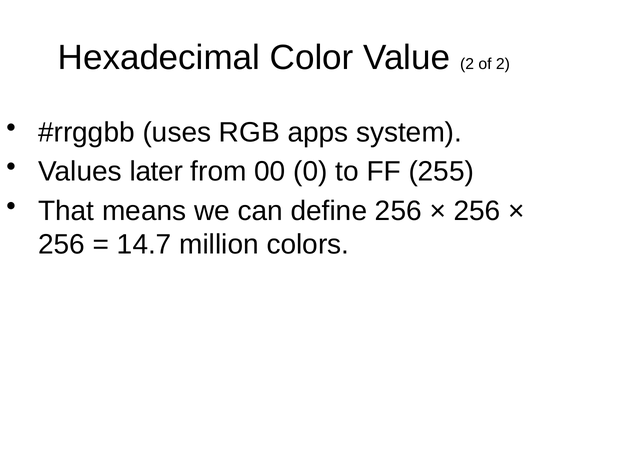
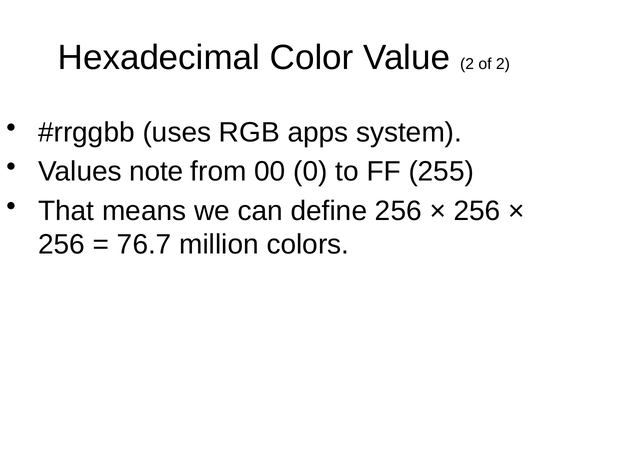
later: later -> note (156, 172)
14.7: 14.7 -> 76.7 (144, 245)
